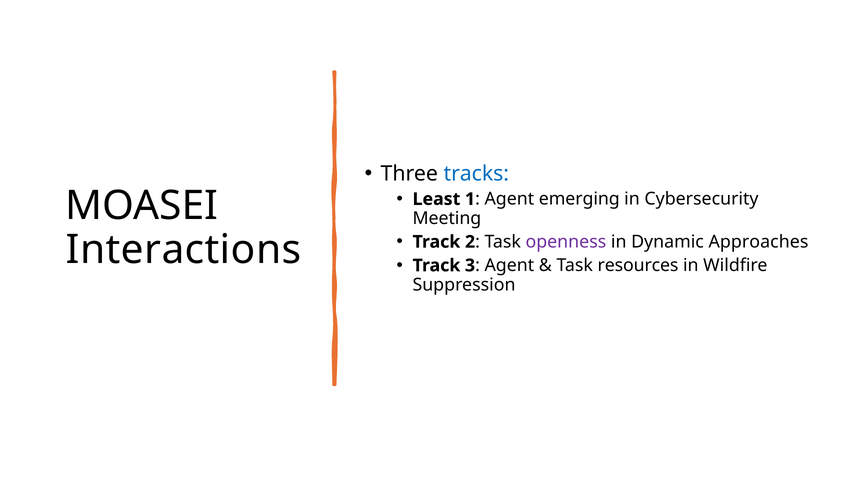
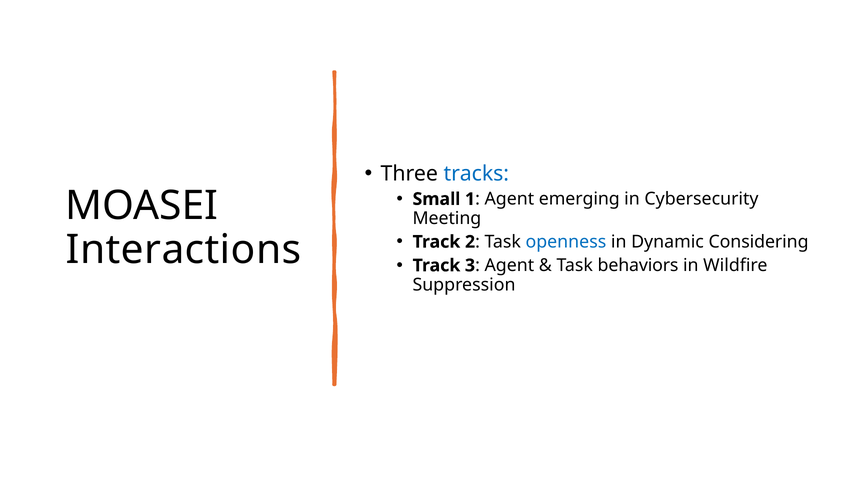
Least: Least -> Small (436, 199)
openness colour: purple -> blue (566, 242)
Approaches: Approaches -> Considering (759, 242)
resources: resources -> behaviors (638, 266)
